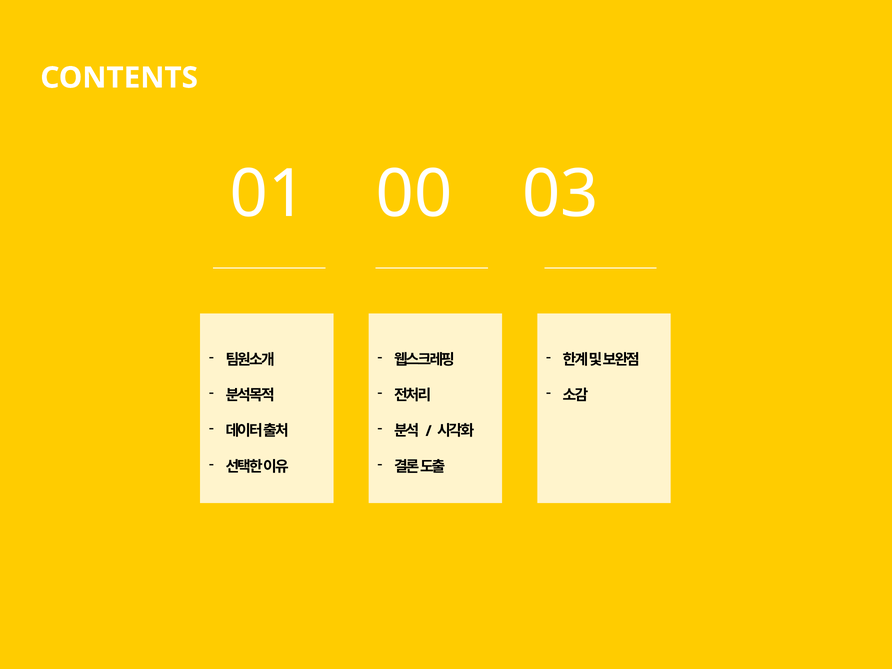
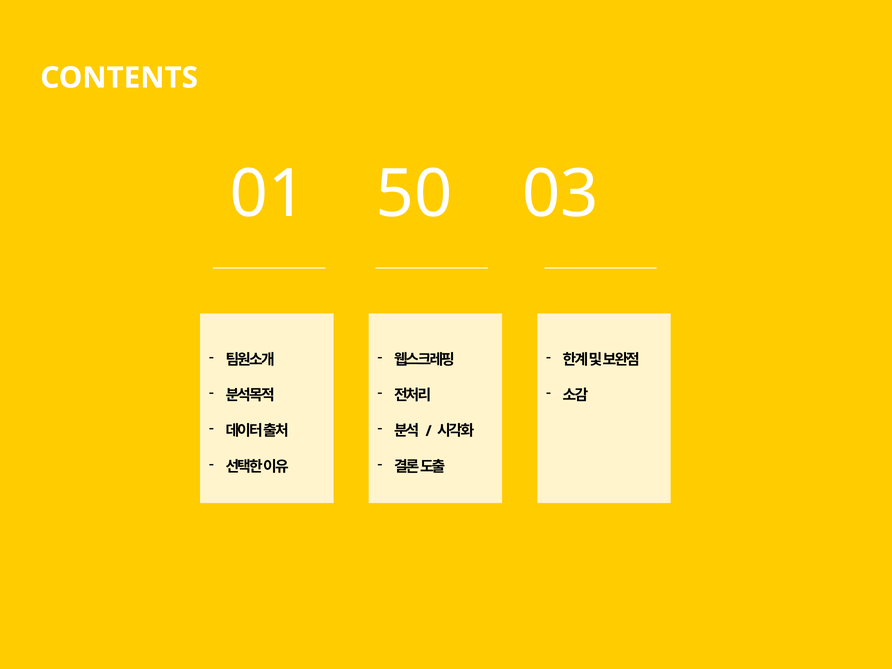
00: 00 -> 50 (414, 194)
